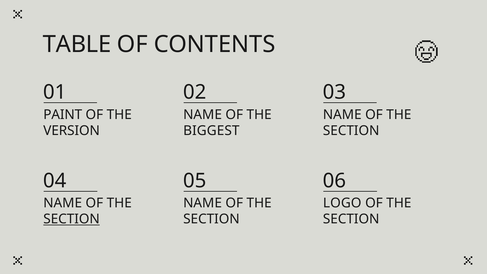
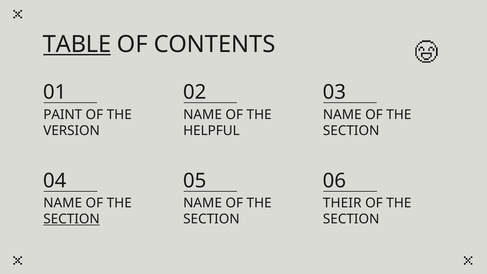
TABLE underline: none -> present (77, 44)
BIGGEST: BIGGEST -> HELPFUL (211, 131)
LOGO: LOGO -> THEIR (342, 203)
